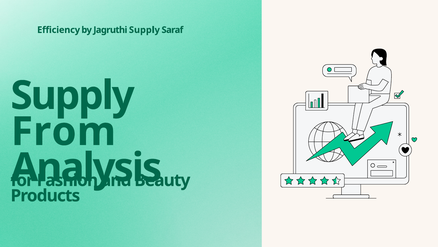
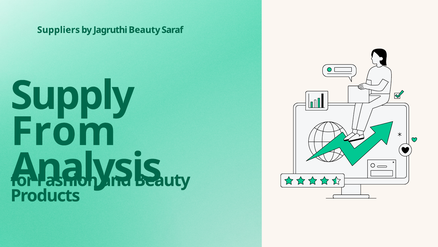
Efficiency: Efficiency -> Suppliers (58, 30)
Jagruthi Supply: Supply -> Beauty (144, 30)
